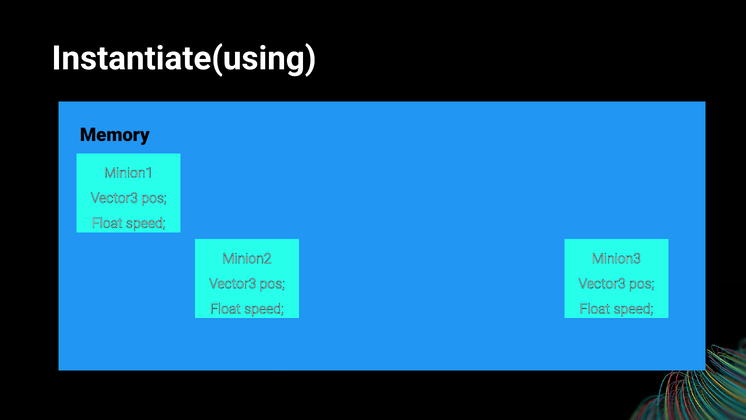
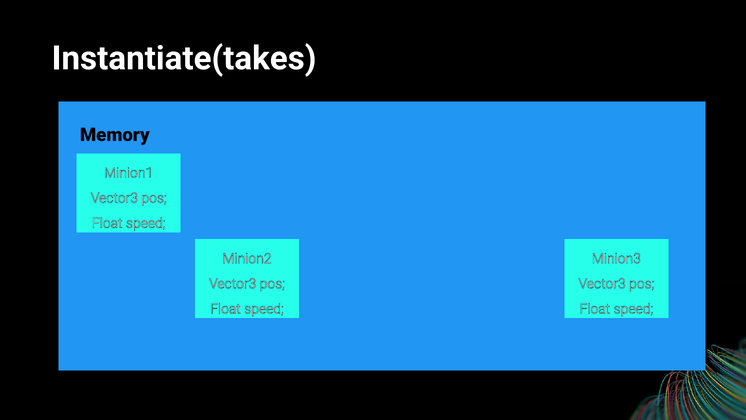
Instantiate(using: Instantiate(using -> Instantiate(takes (184, 58)
